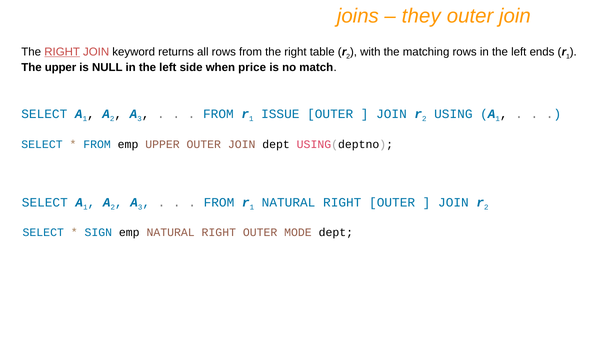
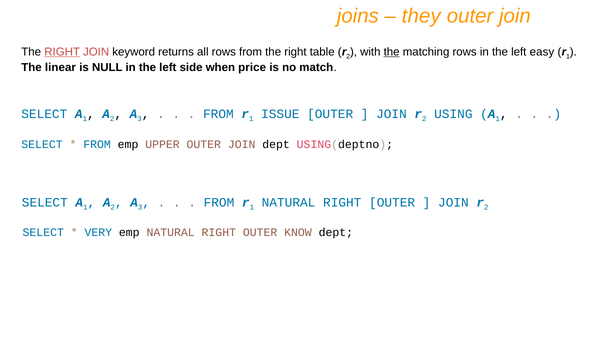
the underline: none -> present (392, 52)
ends: ends -> easy (542, 52)
The upper: upper -> linear (60, 68)
SIGN: SIGN -> VERY (98, 233)
MODE: MODE -> KNOW (298, 233)
